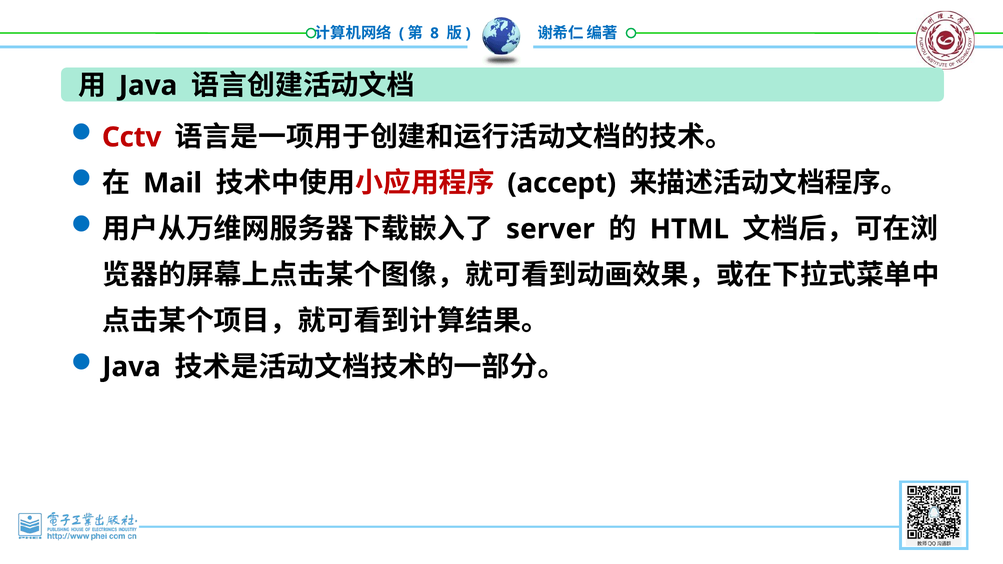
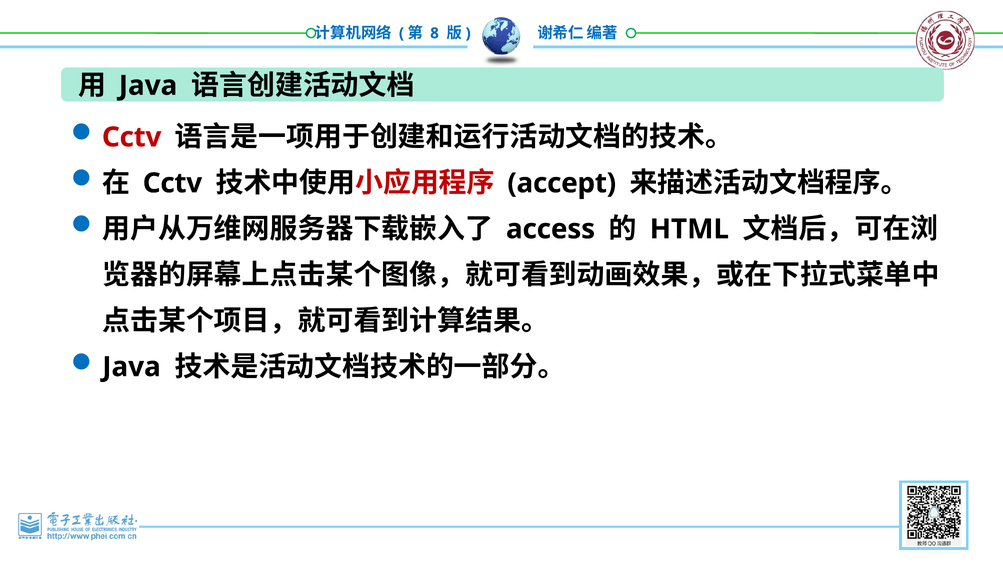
Mail: Mail -> Cctv (172, 183)
server: server -> access (551, 229)
